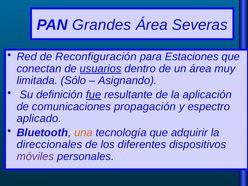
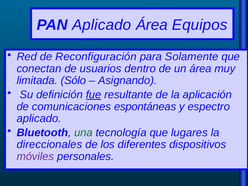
PAN Grandes: Grandes -> Aplicado (102, 25)
Severas: Severas -> Equipos (200, 25)
Estaciones: Estaciones -> Solamente (192, 57)
usuarios underline: present -> none (101, 69)
propagación: propagación -> espontáneas (145, 107)
una colour: orange -> green (83, 133)
adquirir: adquirir -> lugares (189, 133)
